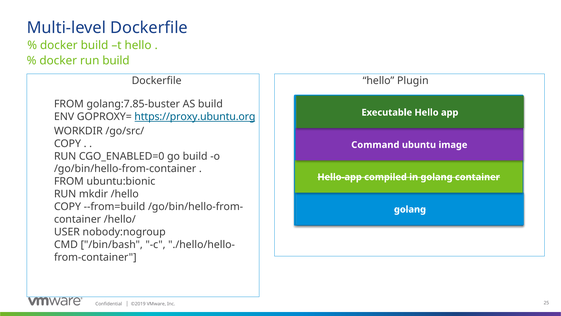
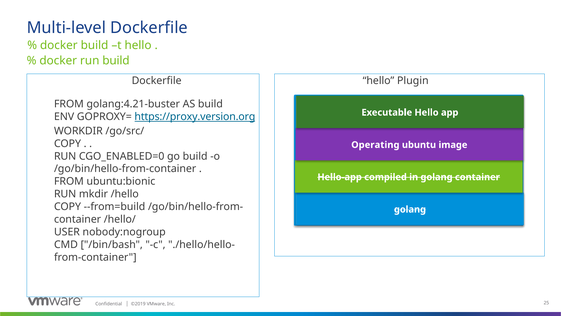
golang:7.85-buster: golang:7.85-buster -> golang:4.21-buster (133, 104)
https://proxy.ubuntu.org: https://proxy.ubuntu.org -> https://proxy.version.org (195, 116)
Command: Command -> Operating (375, 145)
